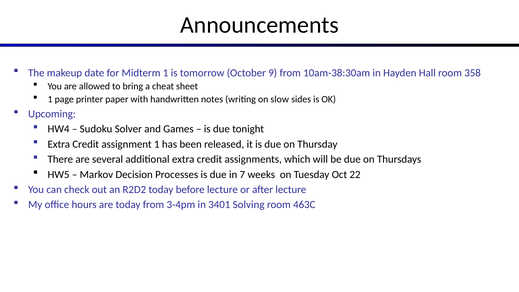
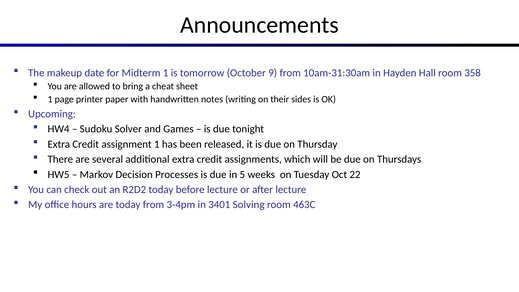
10am-38:30am: 10am-38:30am -> 10am-31:30am (337, 73)
slow: slow -> their (280, 99)
7: 7 -> 5 (242, 174)
